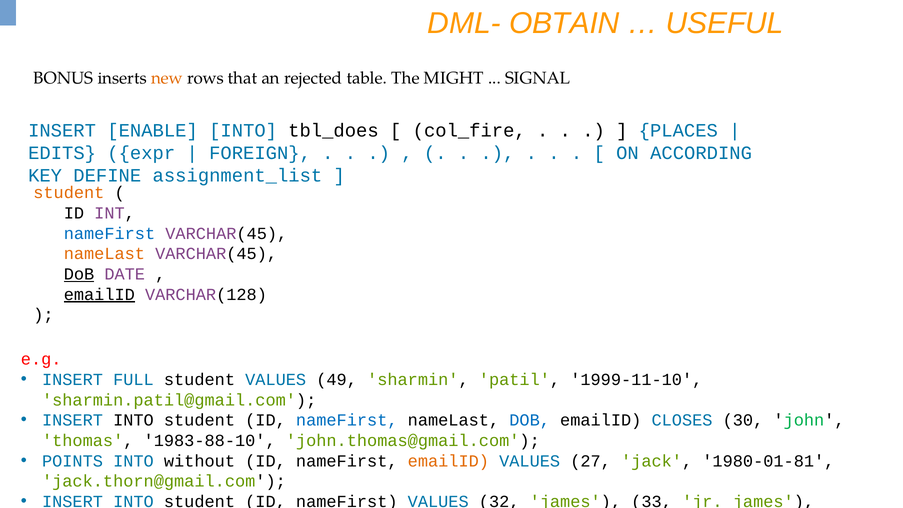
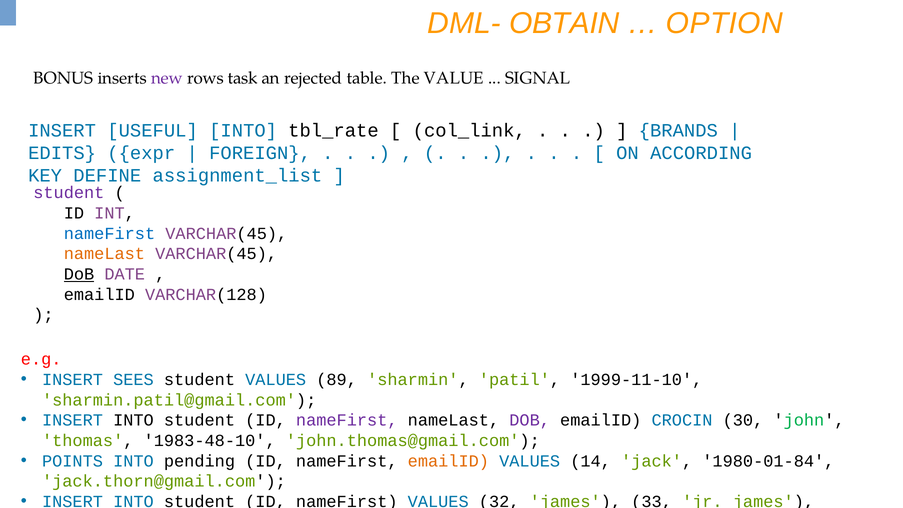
USEFUL: USEFUL -> OPTION (724, 24)
new colour: orange -> purple (167, 78)
that: that -> task (243, 78)
MIGHT: MIGHT -> VALUE (454, 78)
ENABLE: ENABLE -> USEFUL (153, 130)
tbl_does: tbl_does -> tbl_rate (333, 130)
col_fire: col_fire -> col_link (469, 130)
PLACES: PLACES -> BRANDS (678, 130)
student colour: orange -> purple (69, 193)
emailID underline: present -> none (99, 294)
FULL: FULL -> SEES (133, 380)
49: 49 -> 89 (337, 380)
nameFirst colour: blue -> purple (347, 420)
DOB colour: blue -> purple (530, 420)
CLOSES: CLOSES -> CROCIN (682, 420)
1983-88-10: 1983-88-10 -> 1983-48-10 (210, 441)
without: without -> pending (199, 461)
27: 27 -> 14 (591, 461)
1980-01-81: 1980-01-81 -> 1980-01-84 (768, 461)
